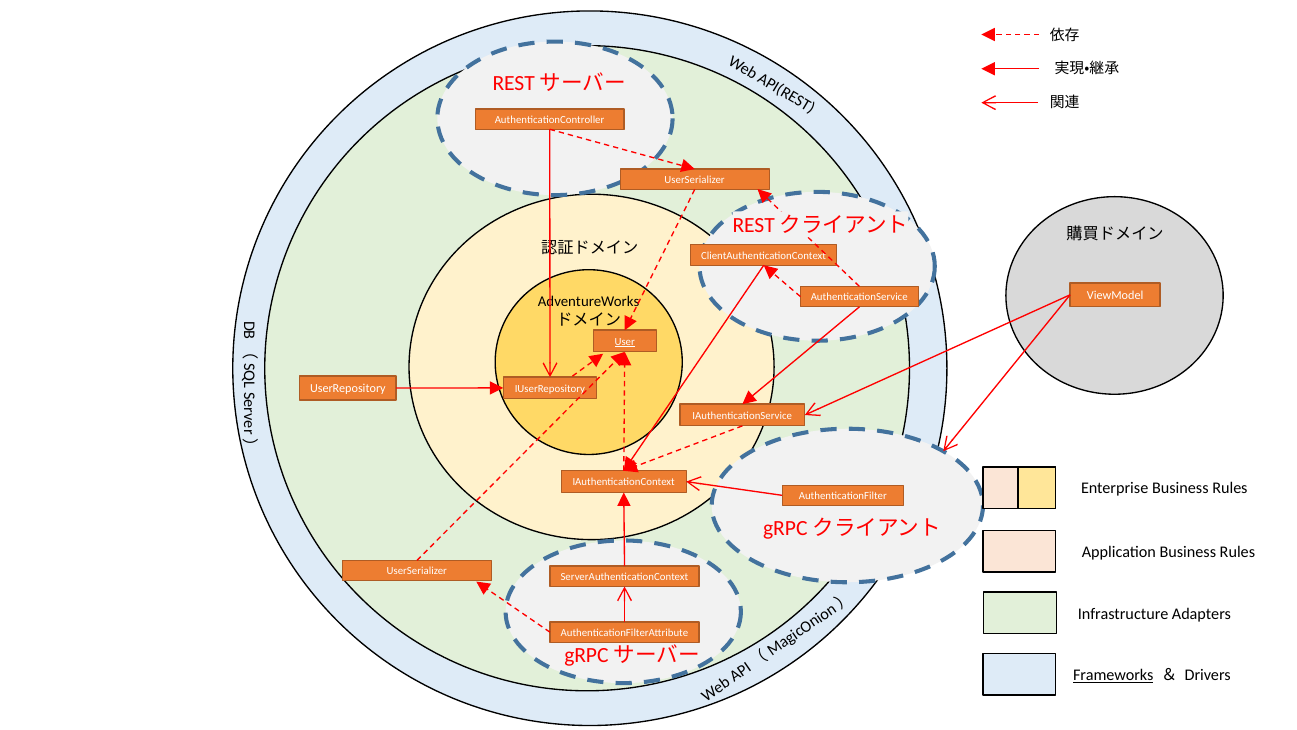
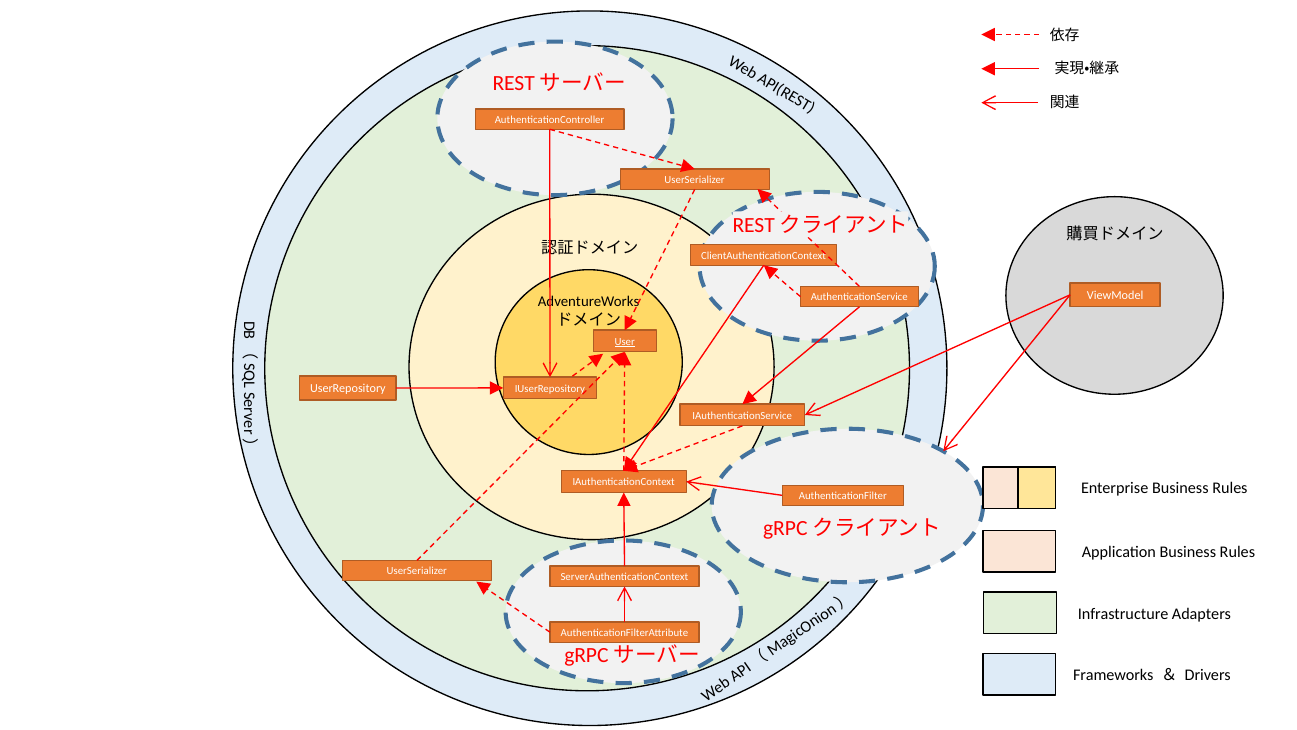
Frameworks underline: present -> none (1113, 675)
